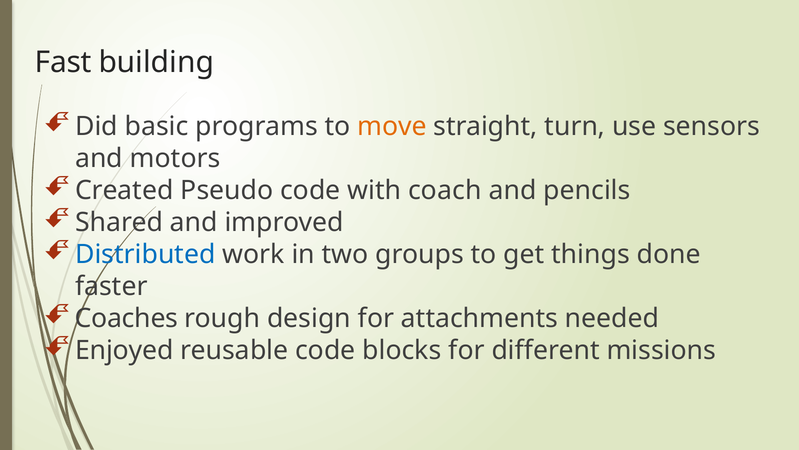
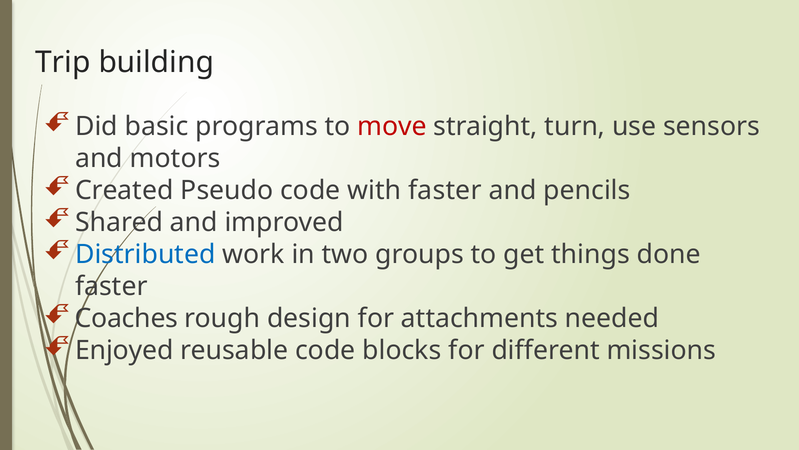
Fast: Fast -> Trip (63, 62)
move colour: orange -> red (392, 127)
with coach: coach -> faster (445, 190)
